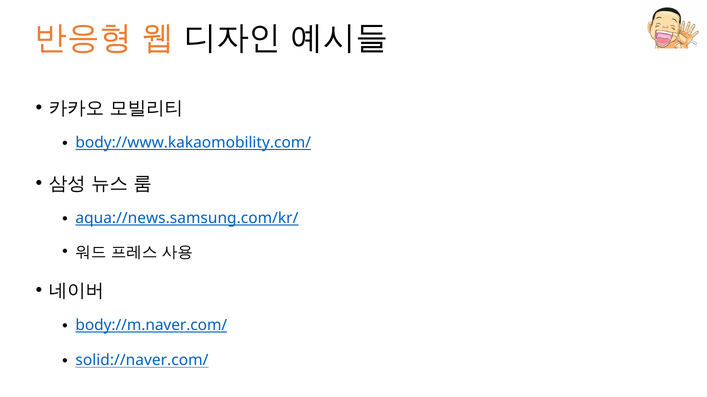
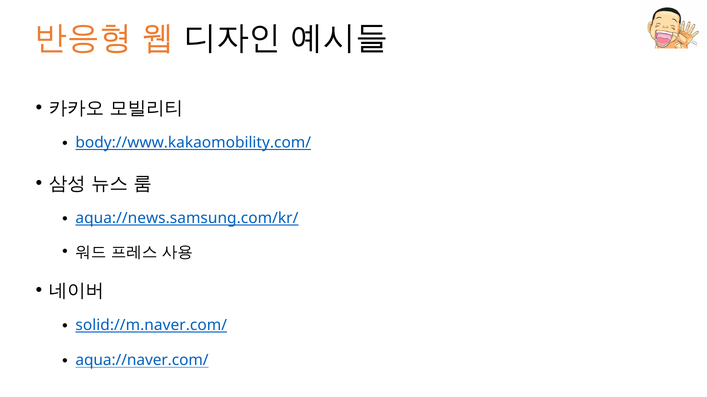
body://m.naver.com/: body://m.naver.com/ -> solid://m.naver.com/ (151, 326)
solid://naver.com/: solid://naver.com/ -> aqua://naver.com/ (142, 361)
